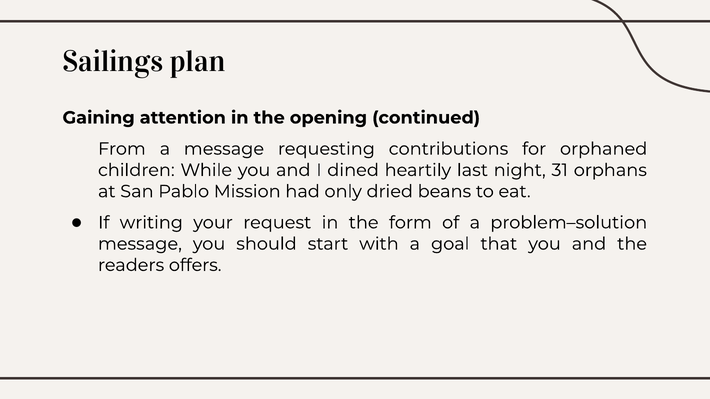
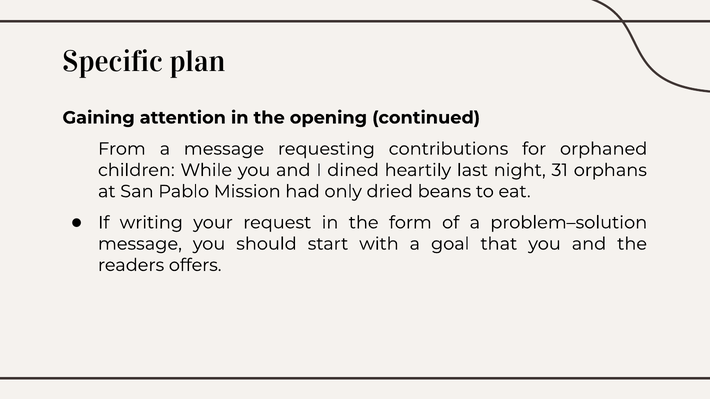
Sailings: Sailings -> Specific (113, 61)
